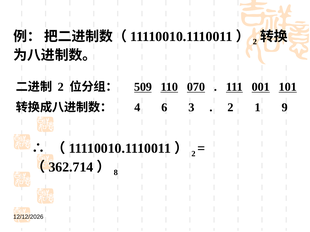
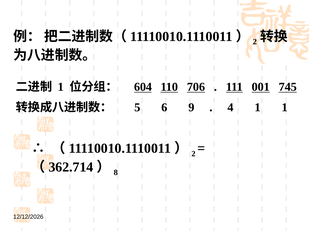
2: 2 -> 1 (61, 87)
509: 509 -> 604 (143, 87)
070: 070 -> 706 (196, 87)
101: 101 -> 745 (288, 87)
4: 4 -> 5 (137, 108)
3: 3 -> 9 (191, 108)
2: 2 -> 4 (230, 108)
1 9: 9 -> 1 (285, 108)
